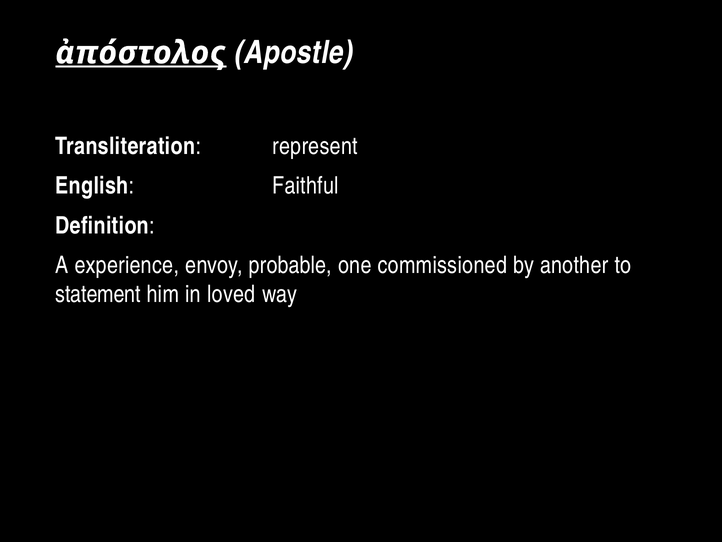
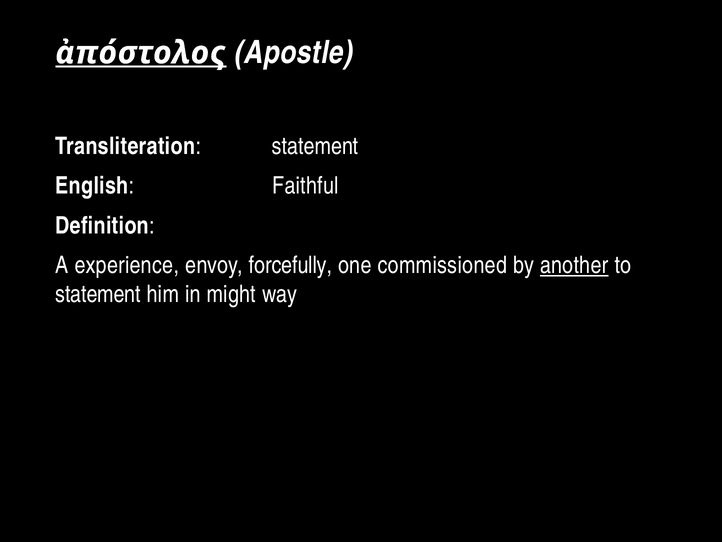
Transliteration represent: represent -> statement (315, 146)
probable: probable -> forcefully (290, 265)
another underline: none -> present (574, 265)
loved: loved -> might (231, 294)
